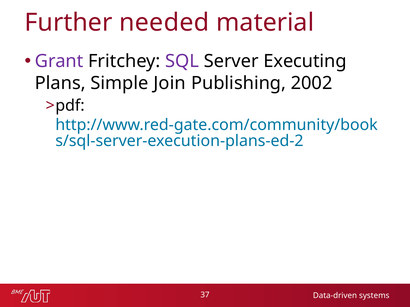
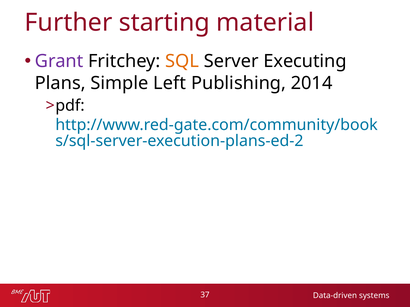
needed: needed -> starting (164, 23)
SQL colour: purple -> orange (182, 61)
Join: Join -> Left (170, 83)
2002: 2002 -> 2014 (312, 83)
